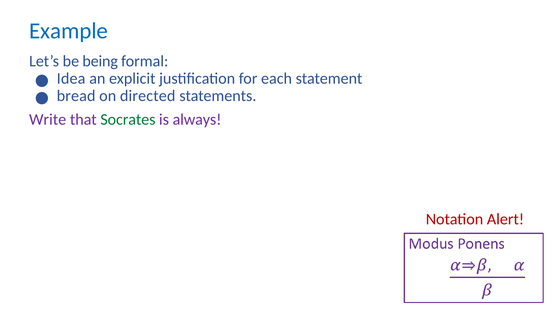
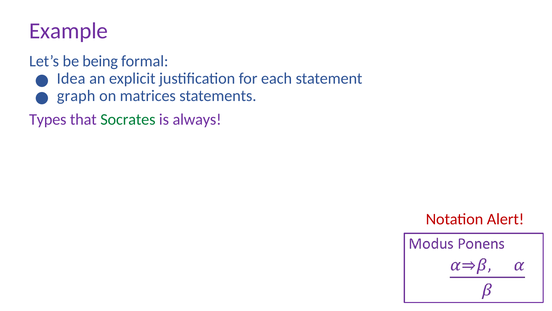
Example colour: blue -> purple (69, 31)
bread: bread -> graph (76, 96)
directed: directed -> matrices (148, 96)
Write: Write -> Types (48, 119)
